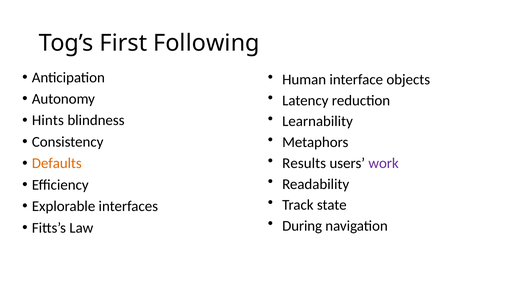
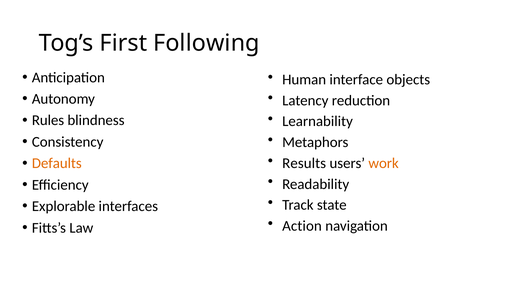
Hints: Hints -> Rules (48, 120)
work colour: purple -> orange (384, 163)
During: During -> Action (302, 226)
